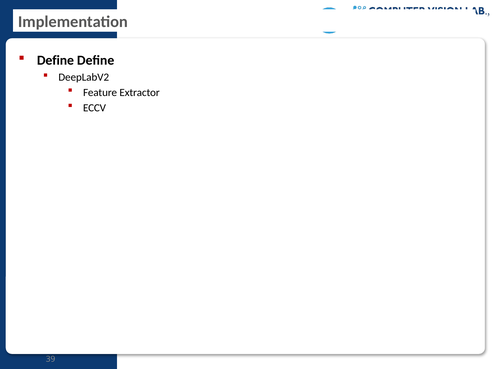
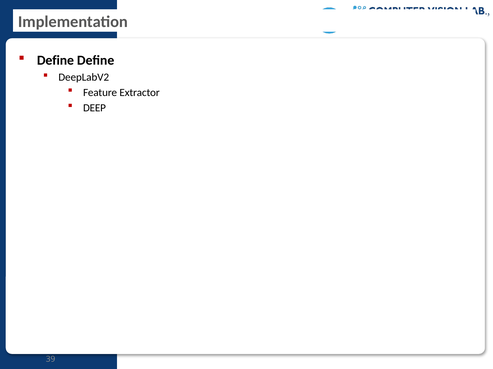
ECCV: ECCV -> DEEP (94, 108)
